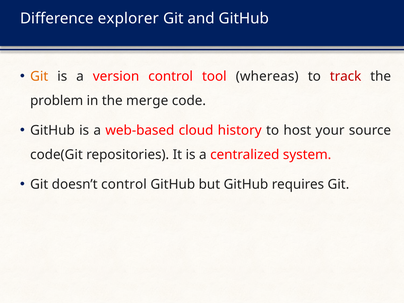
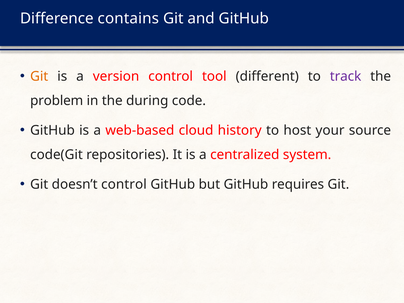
explorer: explorer -> contains (128, 18)
whereas: whereas -> different (267, 76)
track colour: red -> purple (346, 76)
merge: merge -> during (147, 101)
